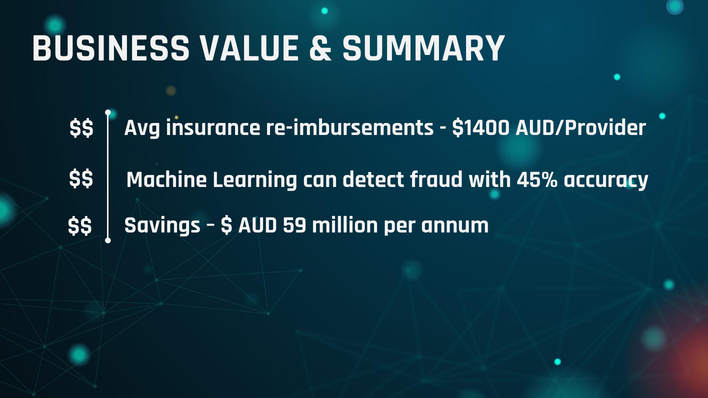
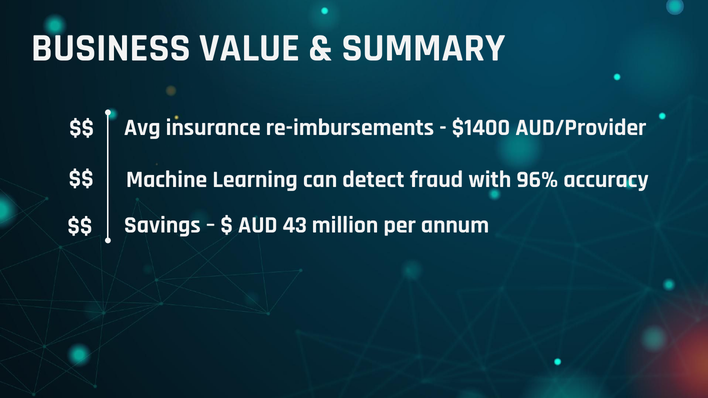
45%: 45% -> 96% (537, 179)
59: 59 -> 43 (295, 225)
